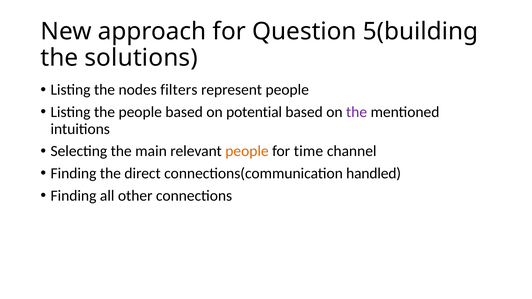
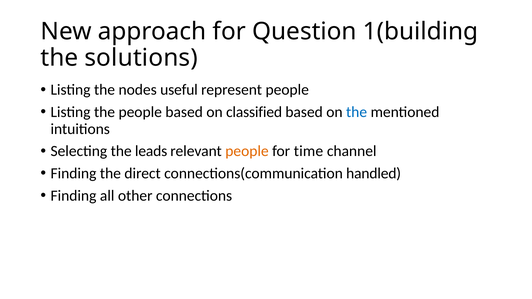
5(building: 5(building -> 1(building (421, 32)
filters: filters -> useful (179, 90)
potential: potential -> classified (254, 112)
the colour: purple -> blue (357, 112)
main: main -> leads (151, 151)
